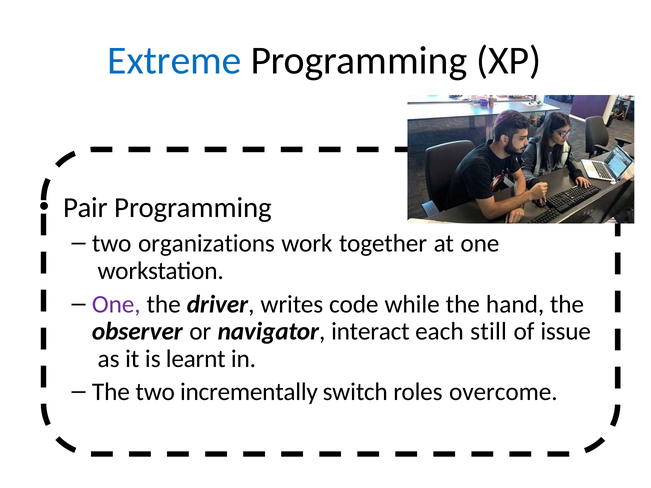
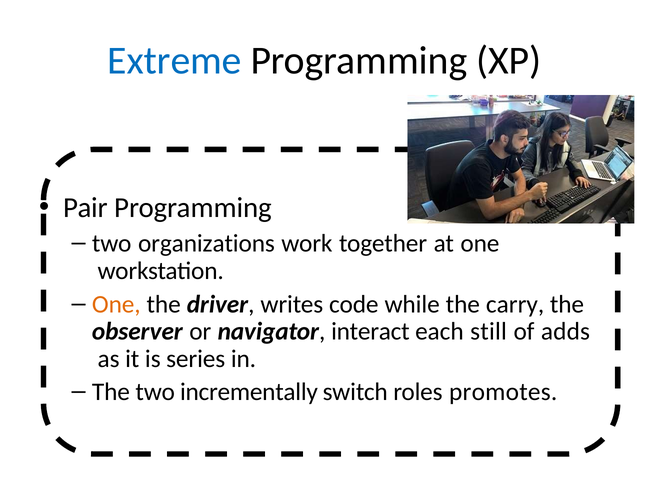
One colour: purple -> orange (116, 304)
hand: hand -> carry (515, 304)
issue: issue -> adds (565, 332)
learnt: learnt -> series (196, 359)
overcome: overcome -> promotes (503, 392)
